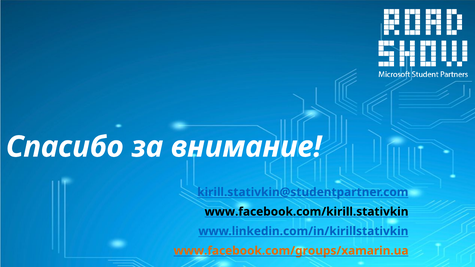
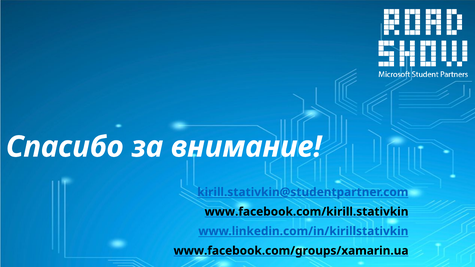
www.facebook.com/groups/xamarin.ua colour: orange -> black (291, 251)
